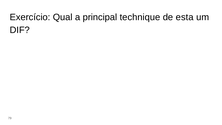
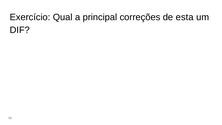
technique: technique -> correções (140, 17)
